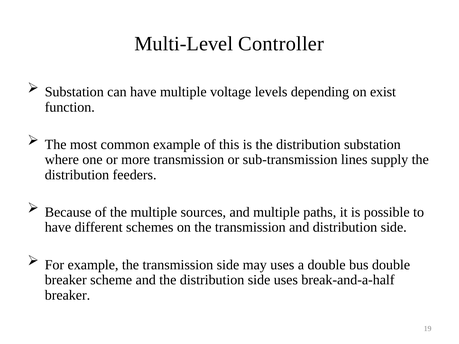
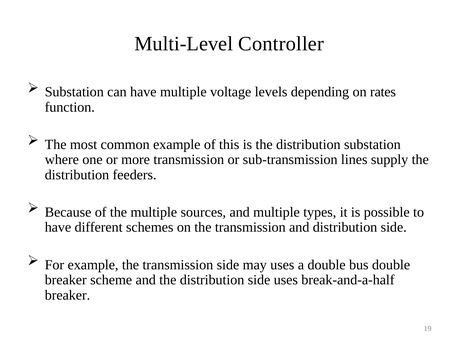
exist: exist -> rates (383, 92)
paths: paths -> types (320, 212)
